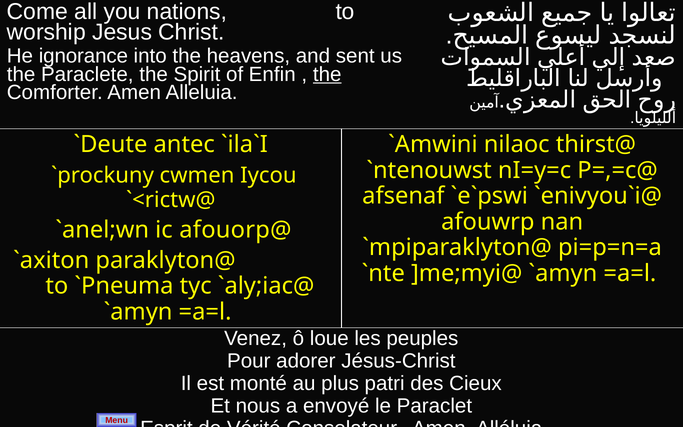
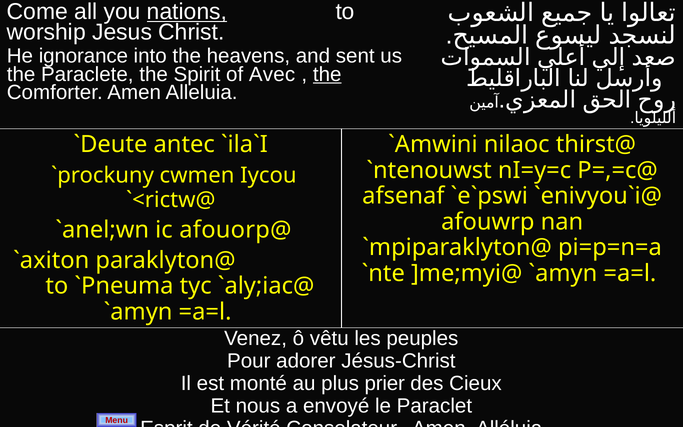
nations underline: none -> present (187, 12)
Enfin: Enfin -> Avec (272, 74)
loue: loue -> vêtu (329, 338)
patri: patri -> prier (385, 383)
